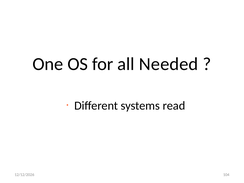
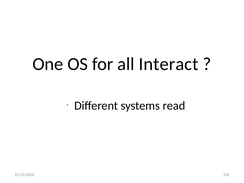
Needed: Needed -> Interact (169, 64)
